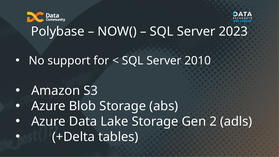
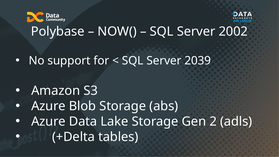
2023: 2023 -> 2002 (233, 32)
2010: 2010 -> 2039 (198, 61)
